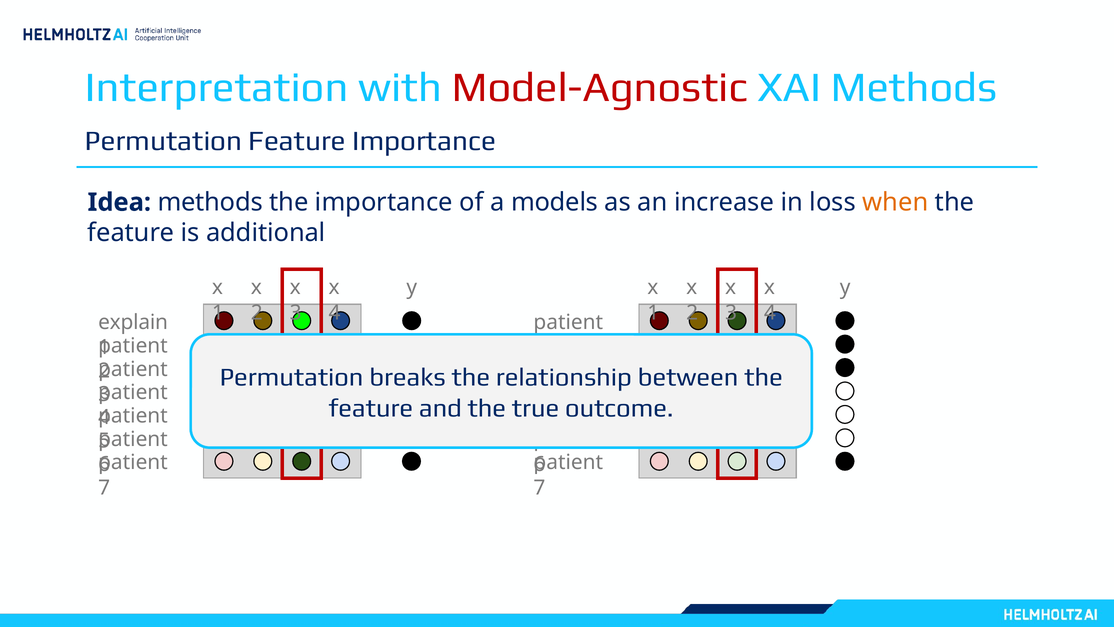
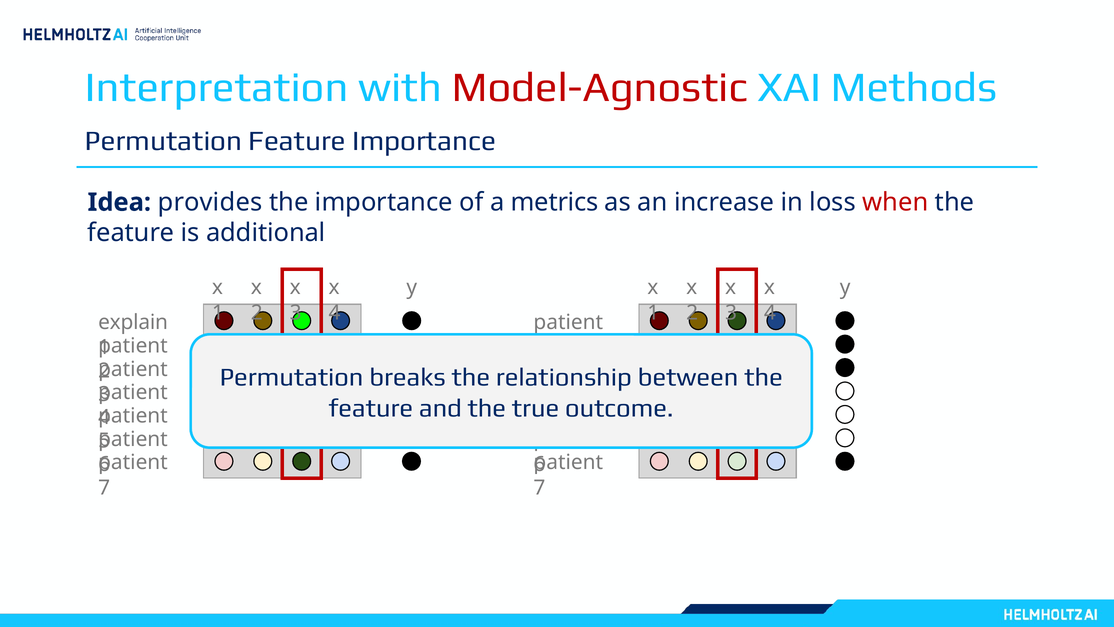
Idea methods: methods -> provides (210, 202)
models: models -> metrics (555, 202)
when colour: orange -> red (895, 202)
